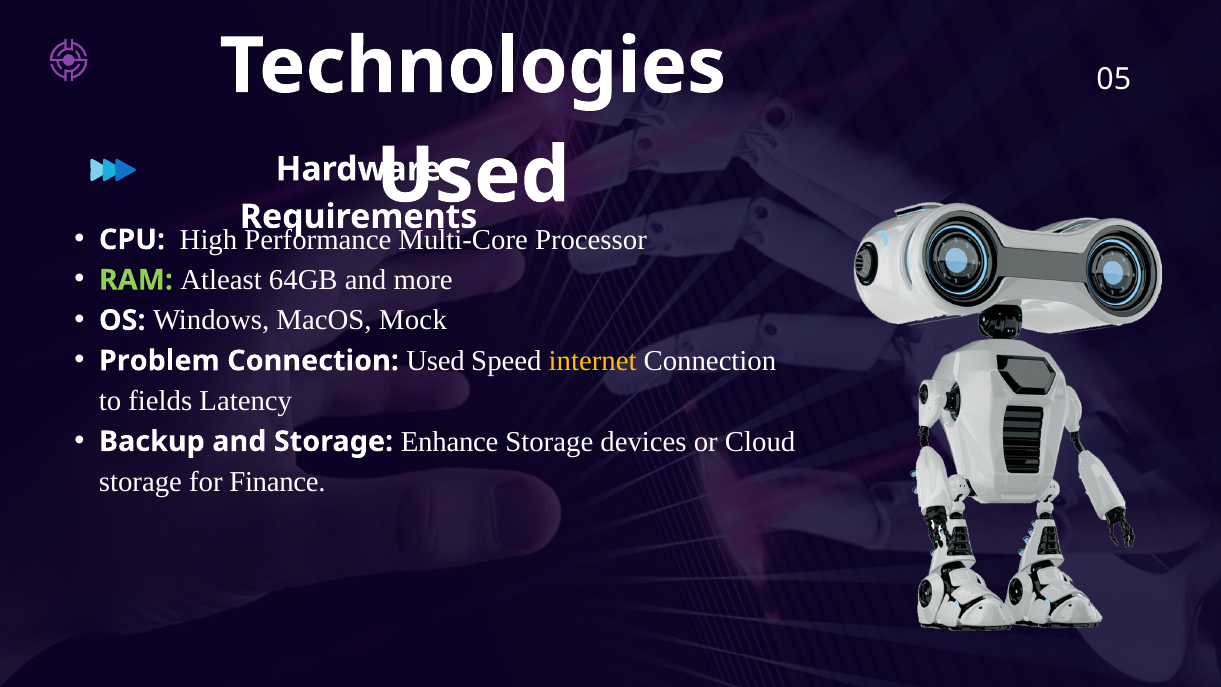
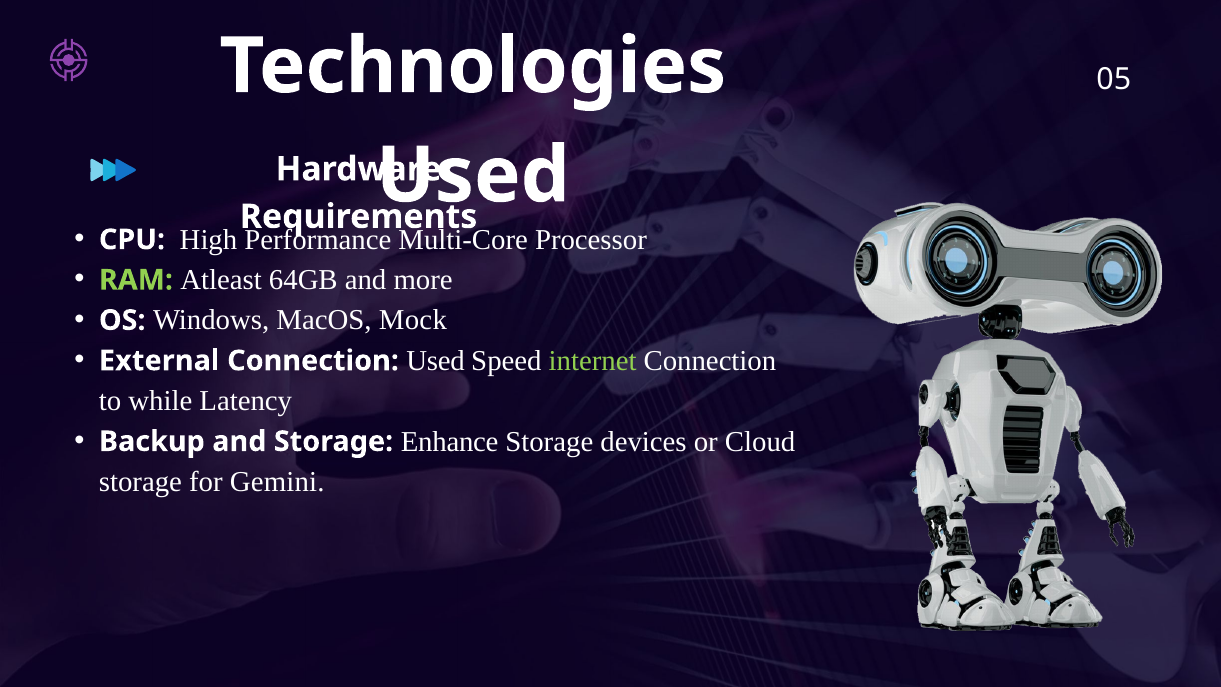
Problem: Problem -> External (159, 361)
internet colour: yellow -> light green (593, 361)
fields: fields -> while (160, 401)
Finance: Finance -> Gemini (277, 482)
